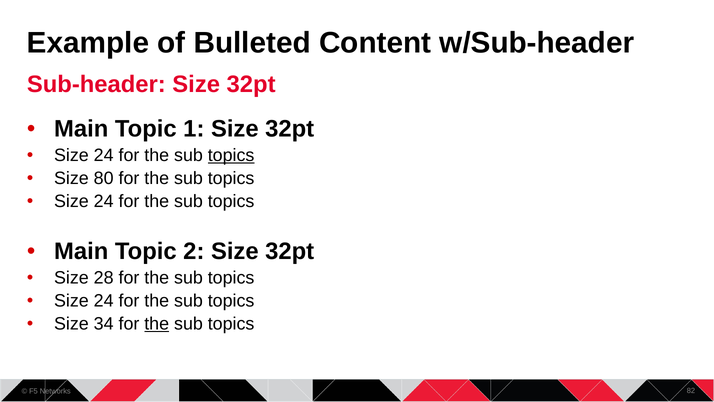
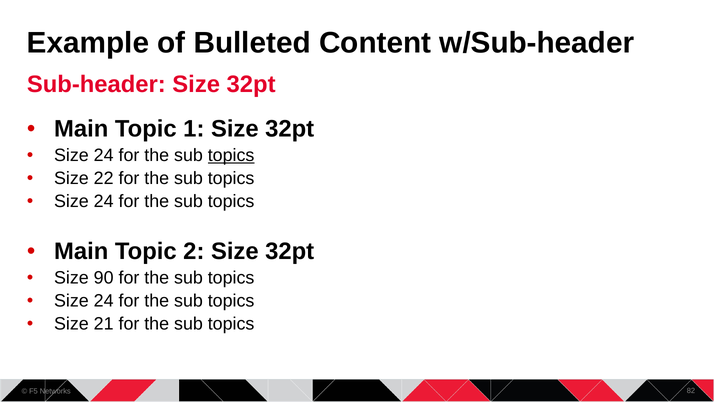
80: 80 -> 22 (104, 178)
28: 28 -> 90 (104, 278)
34: 34 -> 21 (104, 324)
the underline: present -> none (157, 324)
